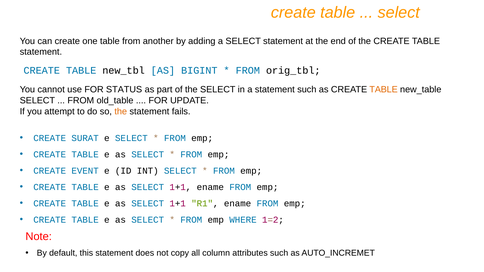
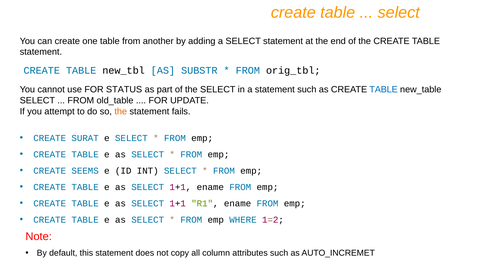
BIGINT: BIGINT -> SUBSTR (199, 71)
TABLE colour: orange -> blue (384, 90)
EVENT: EVENT -> SEEMS (85, 171)
